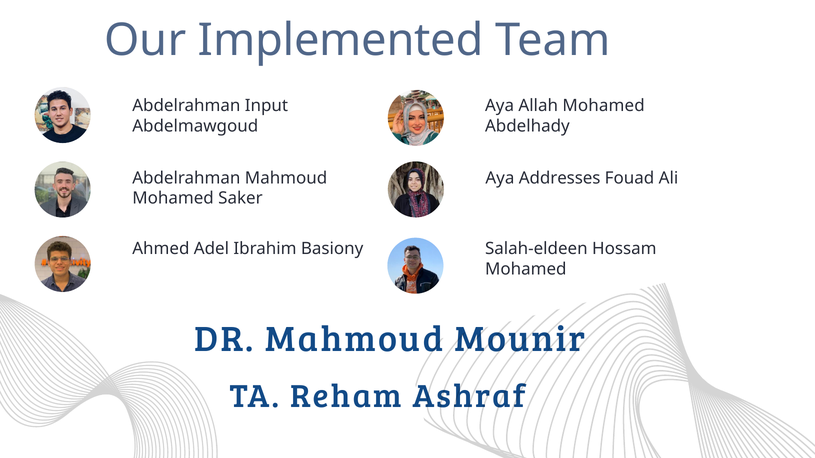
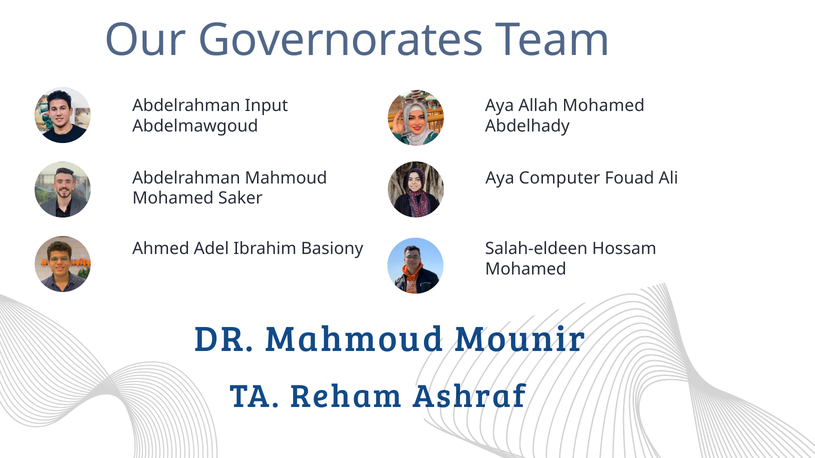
Implemented: Implemented -> Governorates (341, 41)
Addresses: Addresses -> Computer (560, 178)
